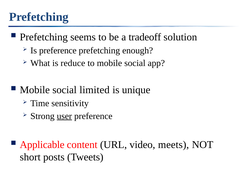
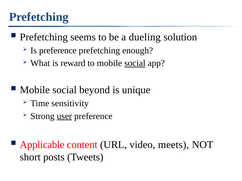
tradeoff: tradeoff -> dueling (145, 37)
reduce: reduce -> reward (73, 63)
social underline: none -> present (135, 63)
limited: limited -> beyond (95, 90)
